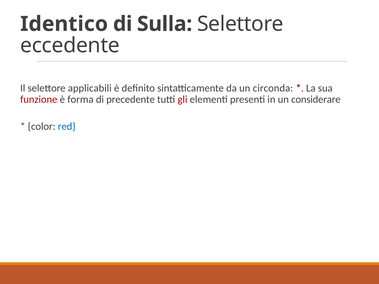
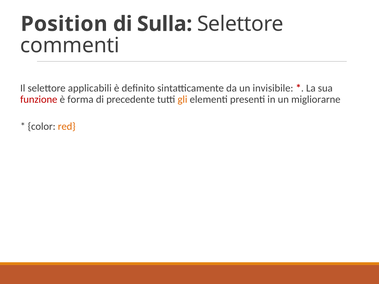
Identico: Identico -> Position (64, 24)
eccedente: eccedente -> commenti (70, 45)
circonda: circonda -> invisibile (273, 88)
gli colour: red -> orange (182, 100)
considerare: considerare -> migliorarne (316, 100)
red colour: blue -> orange (67, 126)
